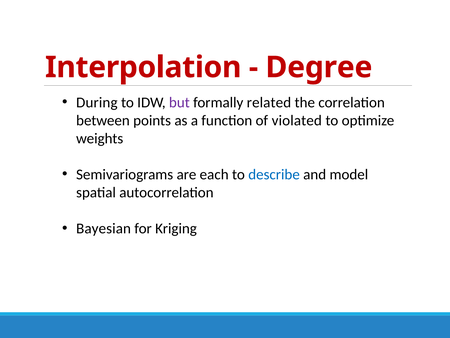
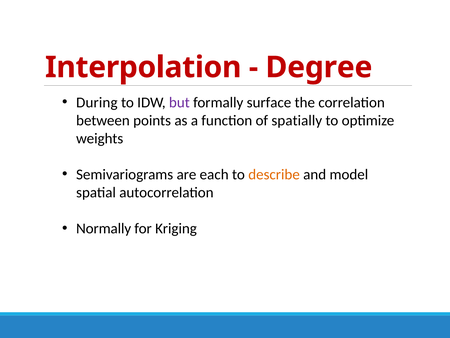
related: related -> surface (269, 102)
violated: violated -> spatially (297, 120)
describe colour: blue -> orange (274, 174)
Bayesian: Bayesian -> Normally (104, 228)
